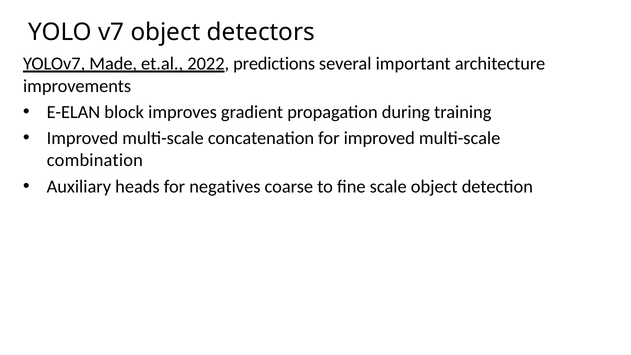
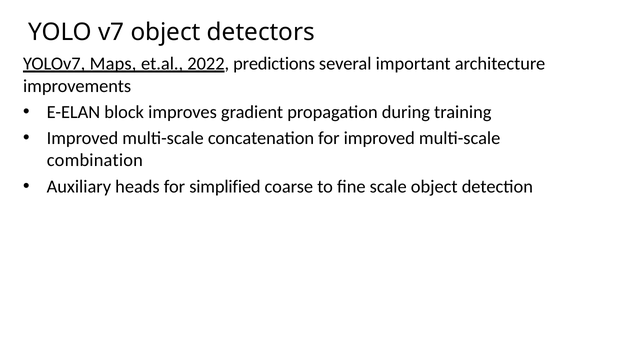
Made: Made -> Maps (113, 64)
negatives: negatives -> simplified (225, 186)
